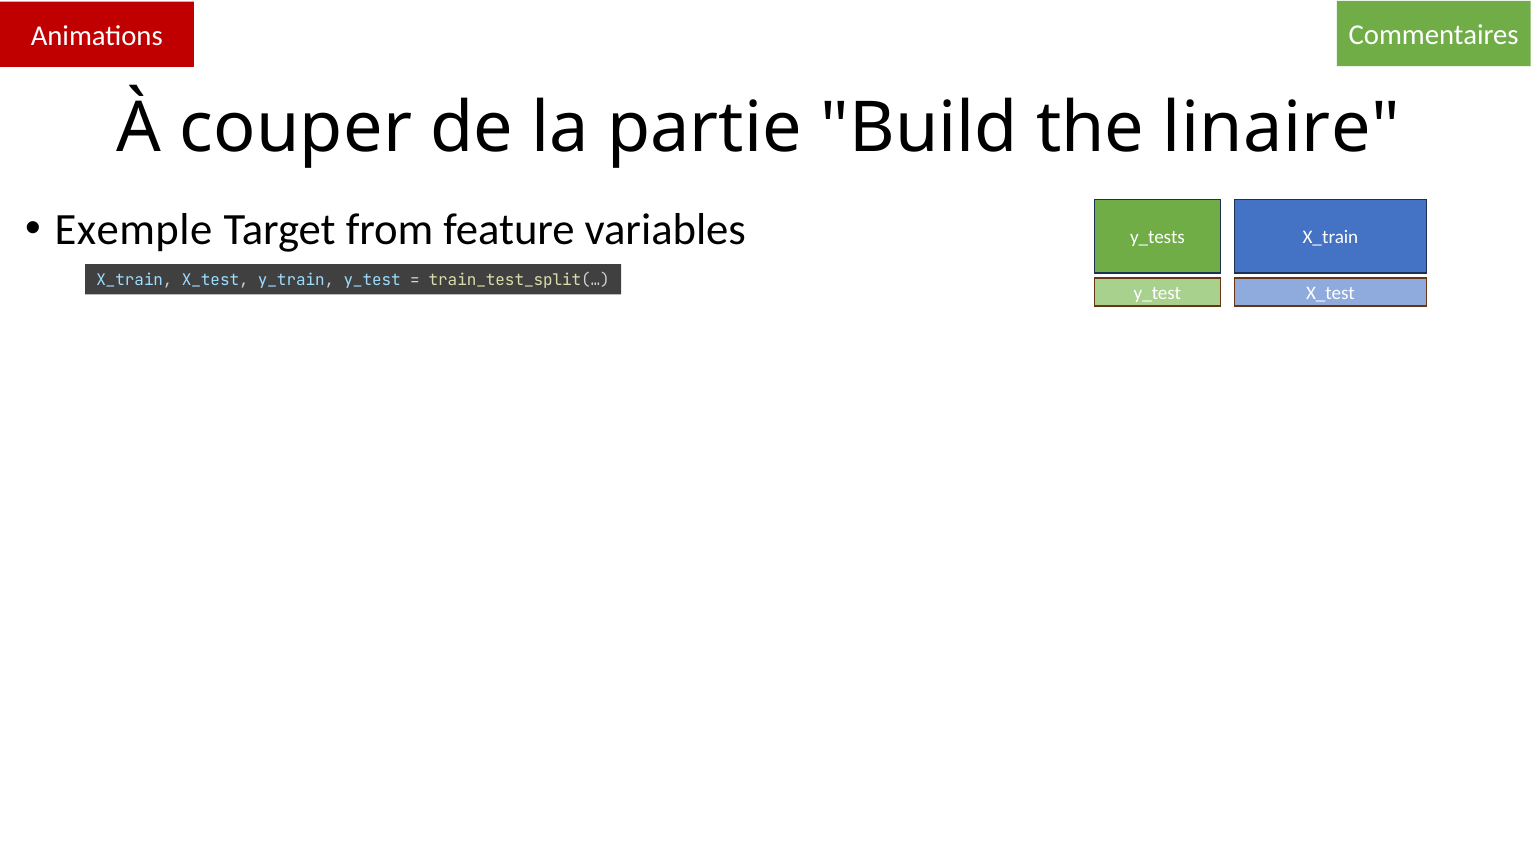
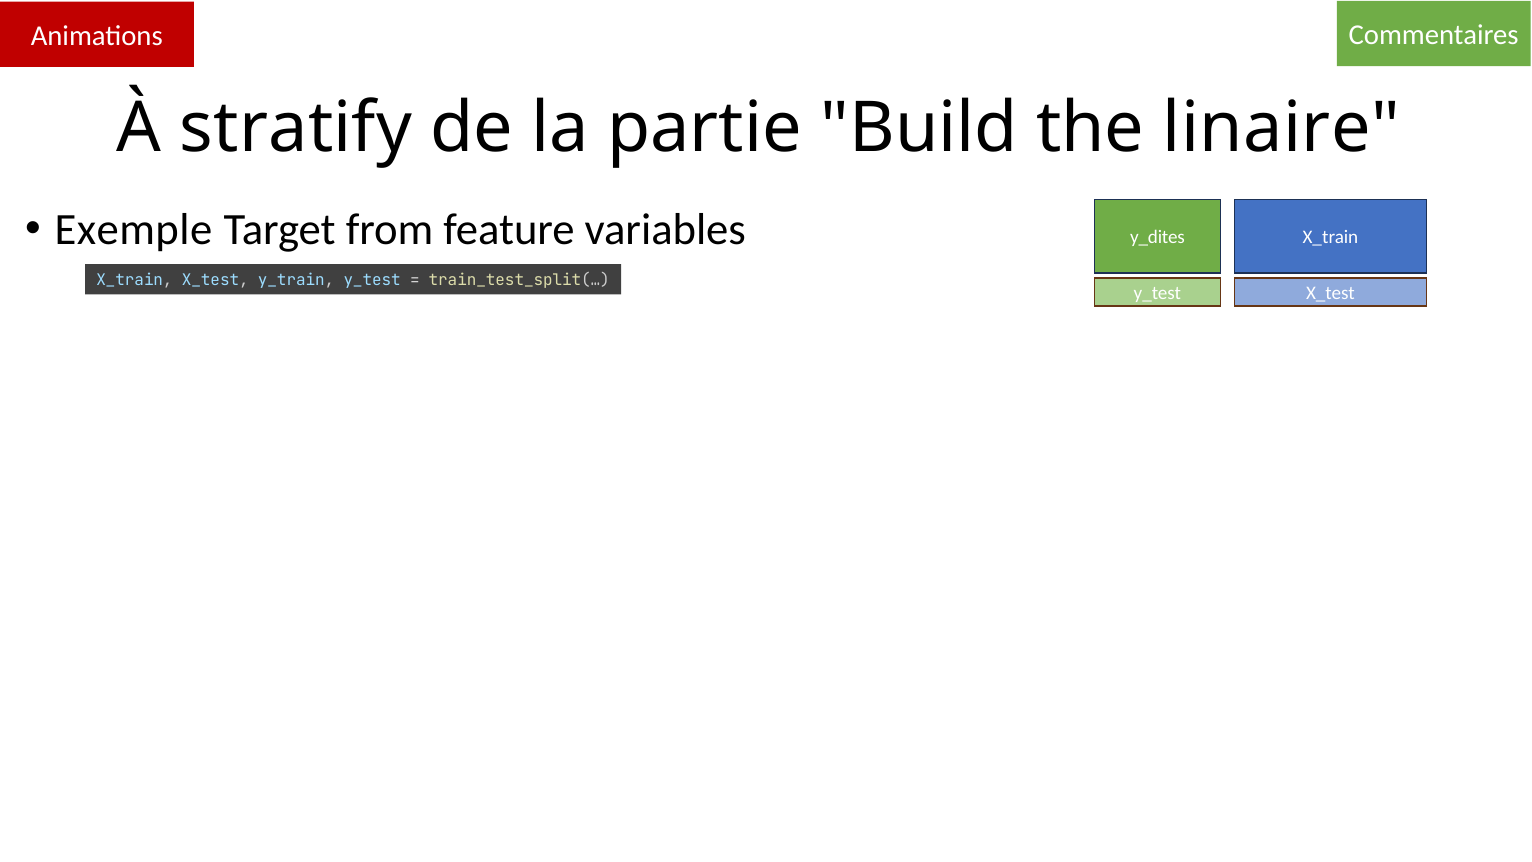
couper: couper -> stratify (296, 129)
y_tests: y_tests -> y_dites (1158, 238)
